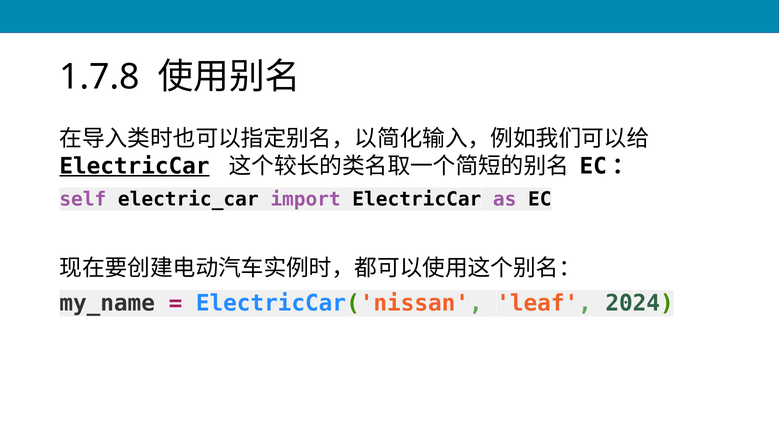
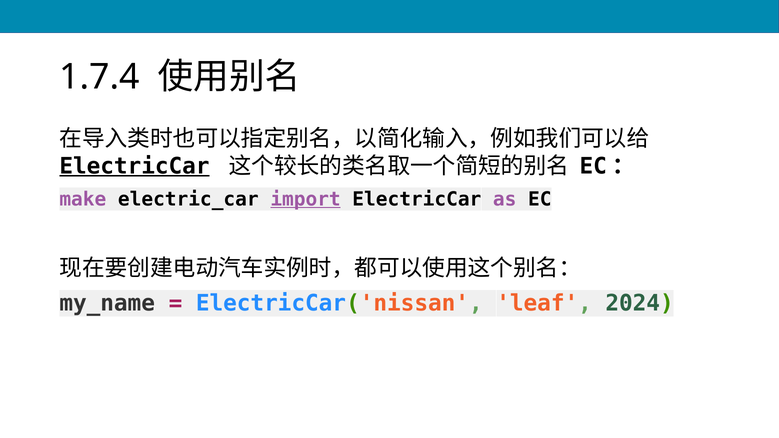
1.7.8: 1.7.8 -> 1.7.4 (100, 77)
self: self -> make (83, 199)
import underline: none -> present (306, 199)
